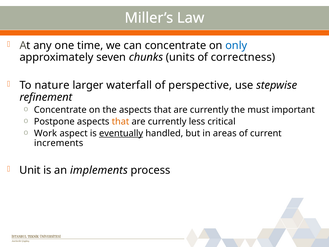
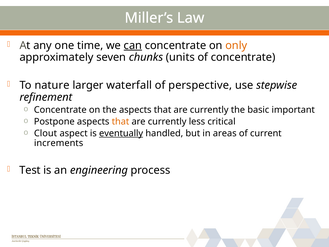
can underline: none -> present (133, 45)
only colour: blue -> orange (236, 45)
of correctness: correctness -> concentrate (243, 57)
must: must -> basic (258, 110)
Work: Work -> Clout (45, 133)
Unit: Unit -> Test (30, 170)
implements: implements -> engineering (99, 170)
